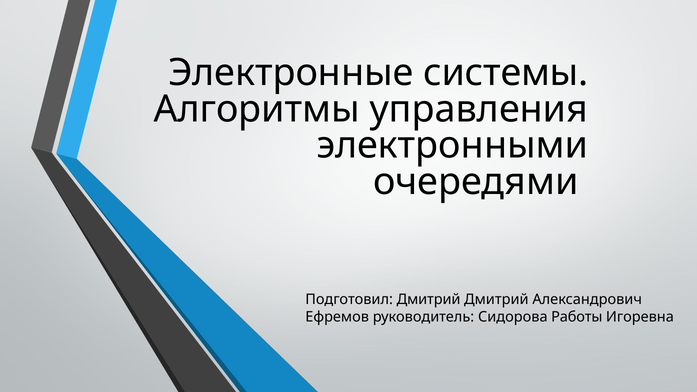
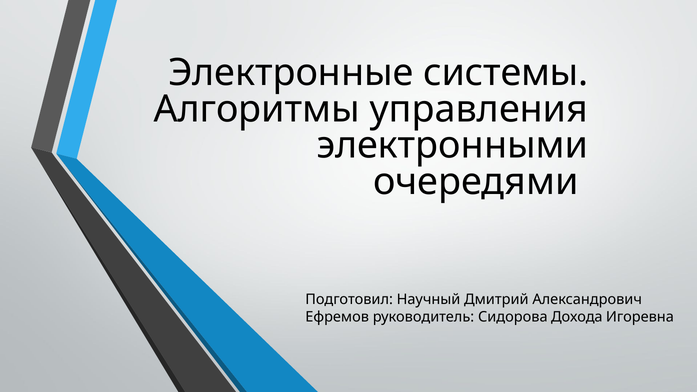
Подготовил Дмитрий: Дмитрий -> Научный (429, 300)
Работы: Работы -> Дохода (577, 317)
